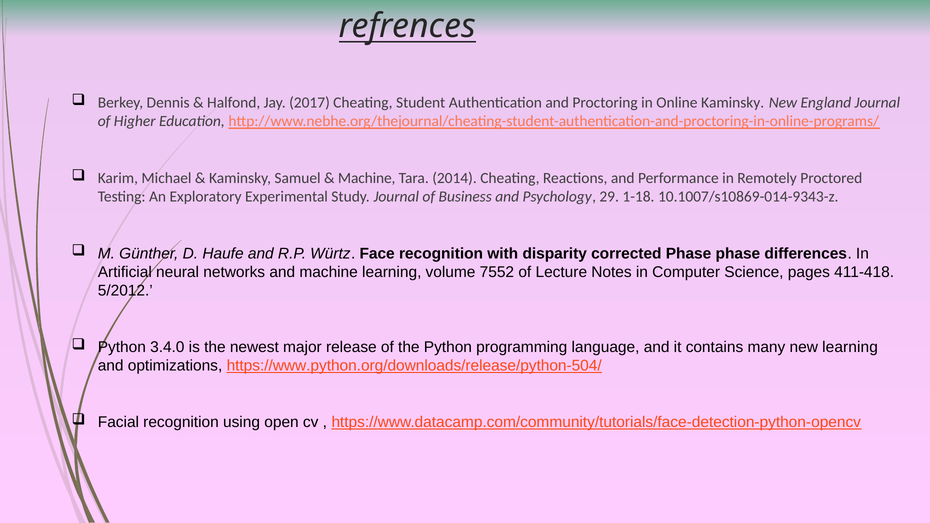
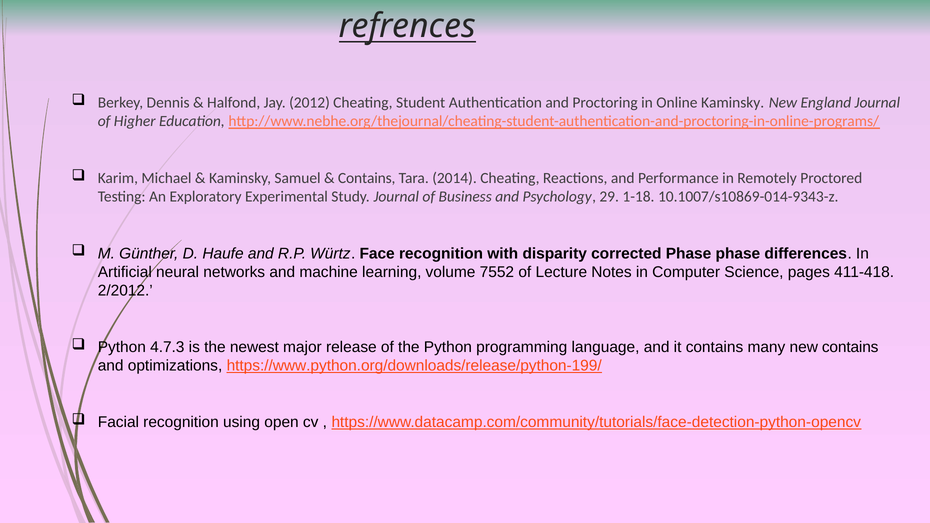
2017: 2017 -> 2012 (309, 103)
Machine: Machine -> Contains (367, 178)
5/2012: 5/2012 -> 2/2012 (125, 291)
3.4.0: 3.4.0 -> 4.7.3 (167, 347)
new learning: learning -> contains (850, 347)
https://www.python.org/downloads/release/python-504/: https://www.python.org/downloads/release/python-504/ -> https://www.python.org/downloads/release/python-199/ (414, 366)
